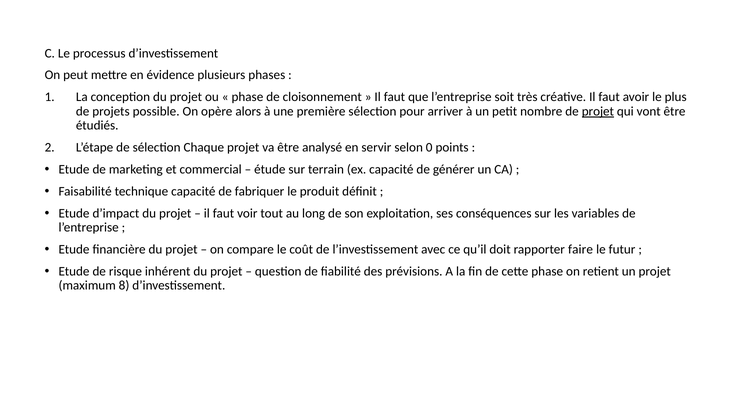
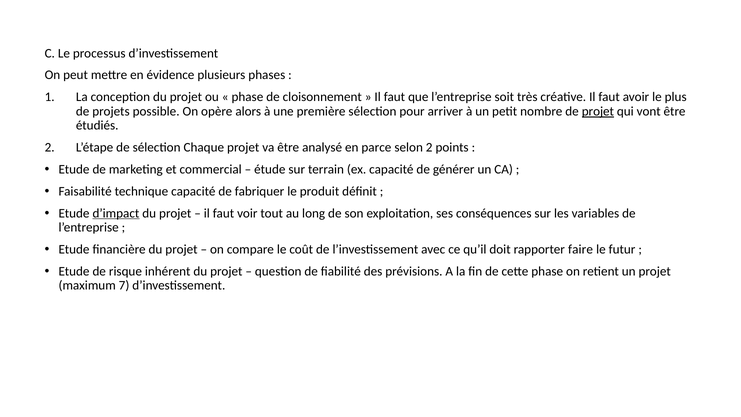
servir: servir -> parce (376, 147)
selon 0: 0 -> 2 (429, 147)
d’impact underline: none -> present (116, 213)
8: 8 -> 7 (124, 285)
